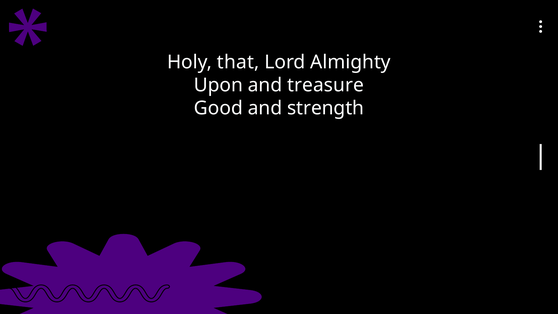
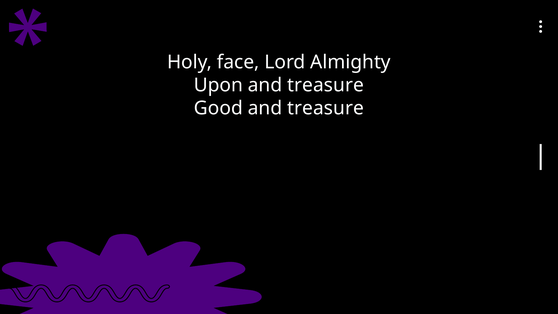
that: that -> face (238, 62)
Good and strength: strength -> treasure (326, 108)
